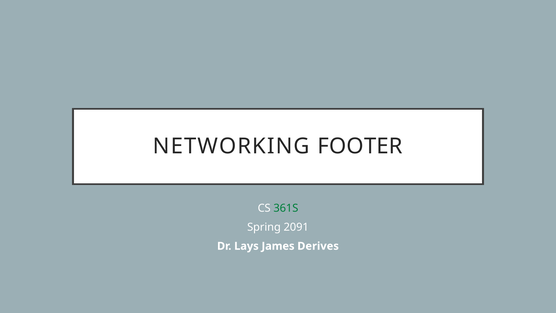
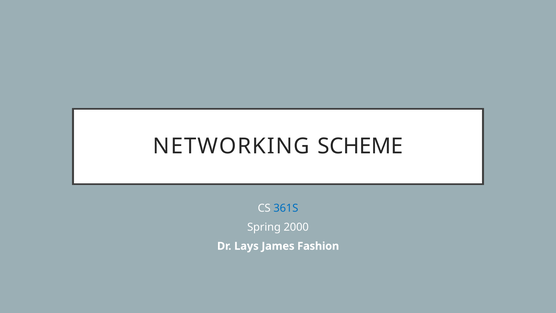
FOOTER: FOOTER -> SCHEME (360, 146)
361S colour: green -> blue (286, 208)
2091: 2091 -> 2000 (296, 227)
Derives: Derives -> Fashion (318, 246)
